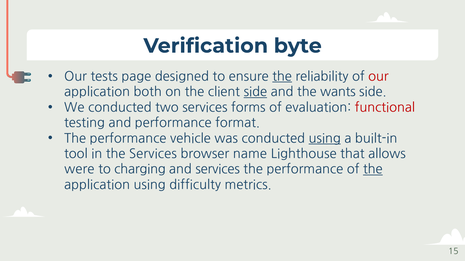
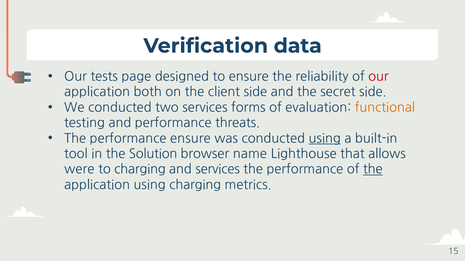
byte: byte -> data (298, 46)
the underline: present -> none (282, 77)
side underline: present -> none (255, 92)
wants: wants -> secret (338, 92)
functional colour: red -> orange (385, 108)
format: format -> threats (238, 123)
performance vehicle: vehicle -> ensure (190, 139)
the Services: Services -> Solution (153, 154)
using difficulty: difficulty -> charging (195, 185)
